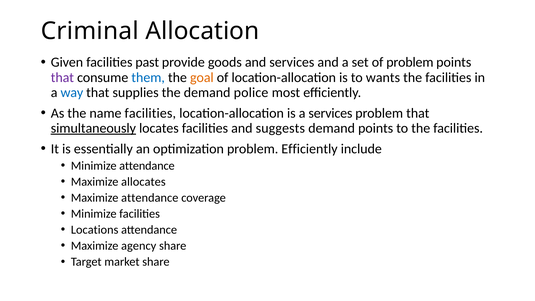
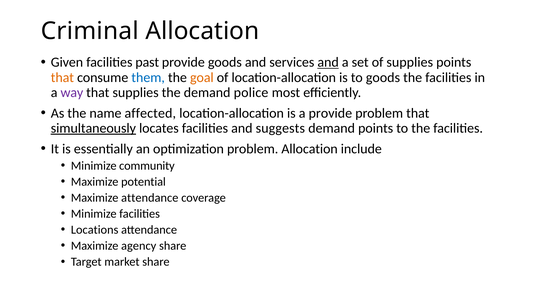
and underline: none -> present (328, 62)
of problem: problem -> supplies (410, 62)
that colour: purple -> orange (62, 77)
to wants: wants -> goods (383, 77)
way colour: blue -> purple (72, 92)
name facilities: facilities -> affected (150, 113)
a services: services -> provide (330, 113)
problem Efficiently: Efficiently -> Allocation (310, 149)
Minimize attendance: attendance -> community (147, 166)
allocates: allocates -> potential (143, 182)
